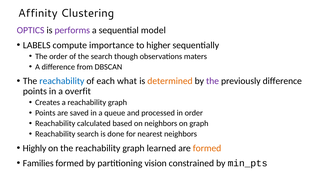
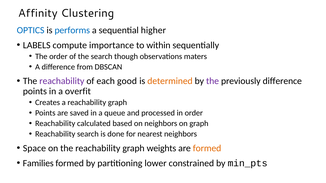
OPTICS colour: purple -> blue (31, 30)
performs colour: purple -> blue (72, 30)
model: model -> higher (153, 30)
higher: higher -> within (158, 45)
reachability colour: blue -> purple (62, 81)
what: what -> good (127, 81)
Highly: Highly -> Space (34, 148)
learned: learned -> weights (161, 148)
vision: vision -> lower (156, 163)
